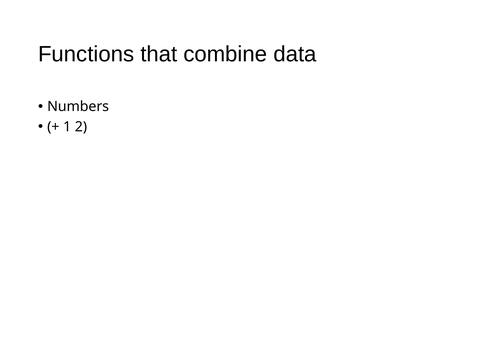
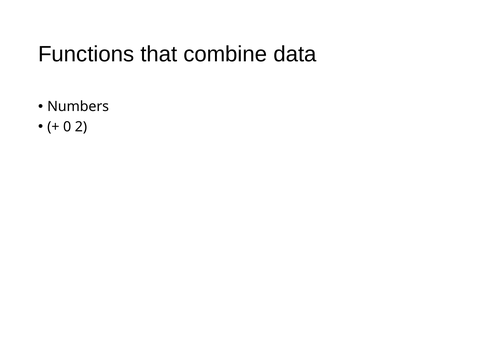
1: 1 -> 0 (67, 127)
